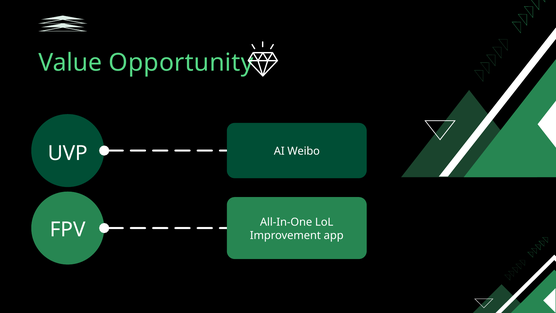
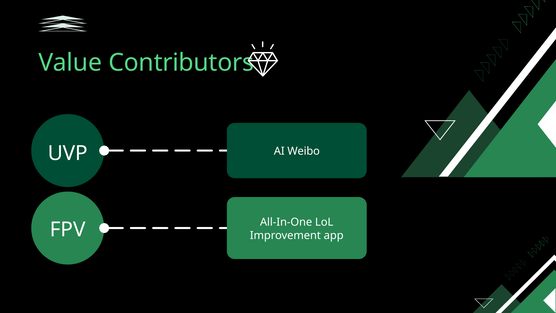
Opportunity: Opportunity -> Contributors (181, 63)
